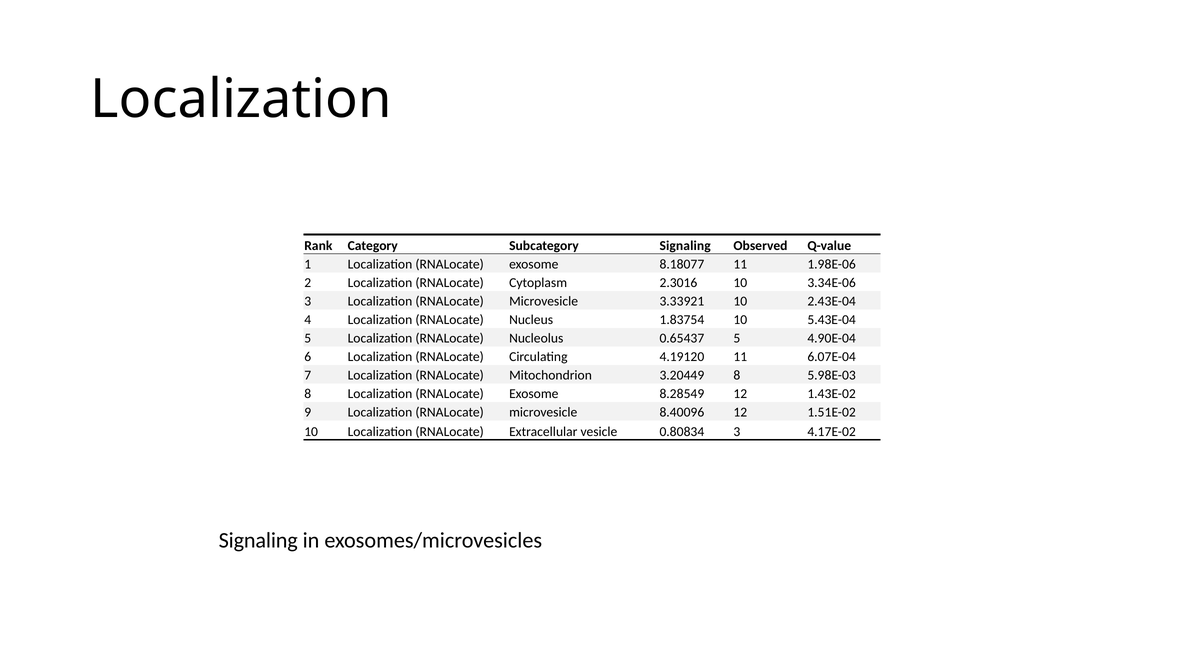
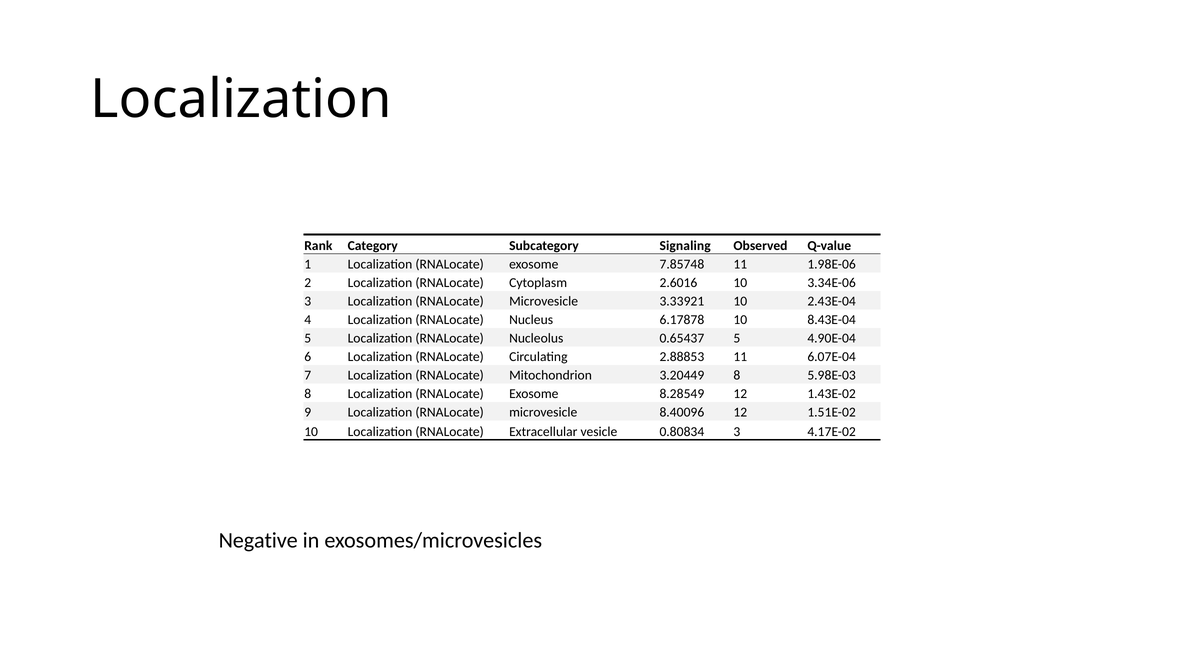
8.18077: 8.18077 -> 7.85748 (682, 264)
2.3016: 2.3016 -> 2.6016 (678, 283)
1.83754: 1.83754 -> 6.17878 (682, 320)
5.43E-04: 5.43E-04 -> 8.43E-04 (832, 320)
4.19120: 4.19120 -> 2.88853 (682, 357)
Signaling: Signaling -> Negative (258, 541)
